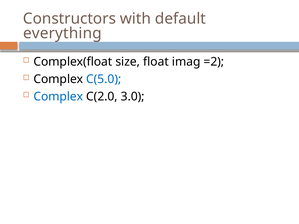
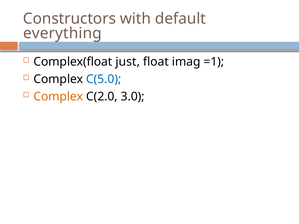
size: size -> just (128, 62)
=2: =2 -> =1 (214, 62)
Complex colour: blue -> orange (58, 97)
